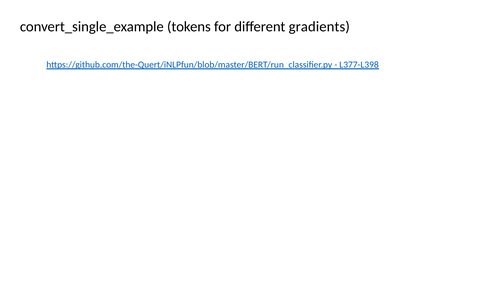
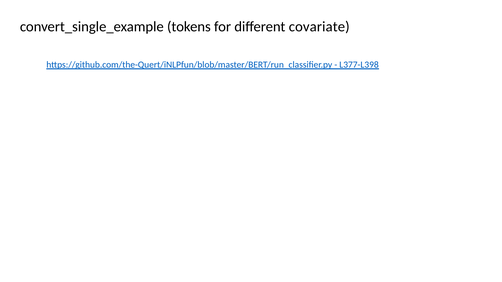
gradients: gradients -> covariate (319, 27)
